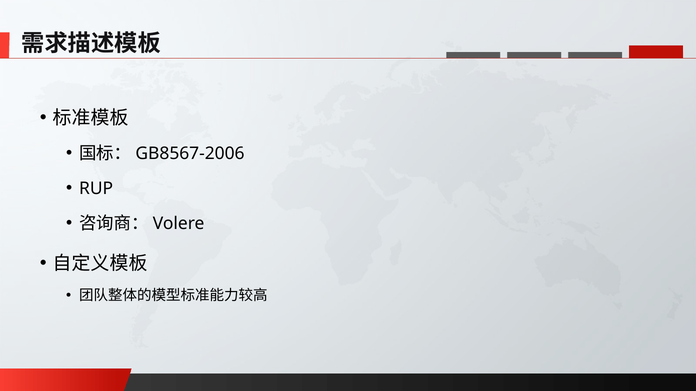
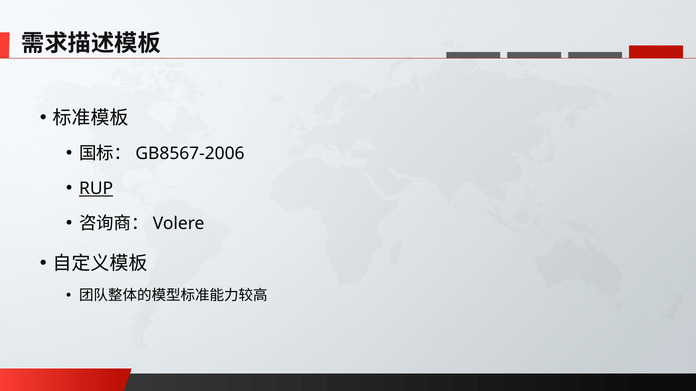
RUP underline: none -> present (96, 189)
